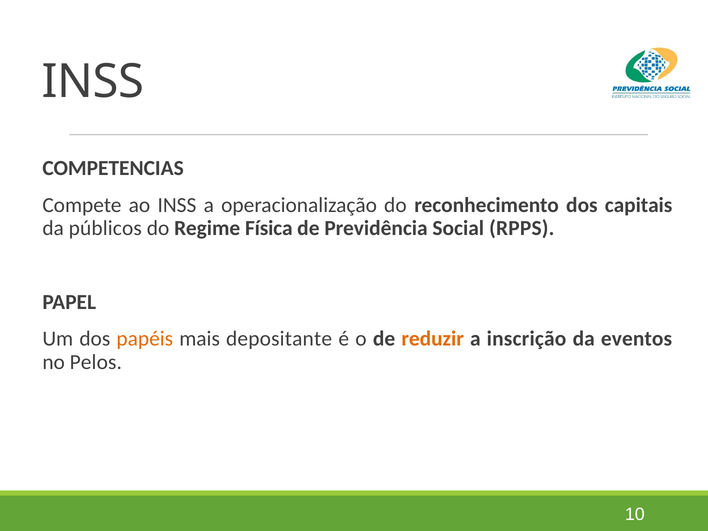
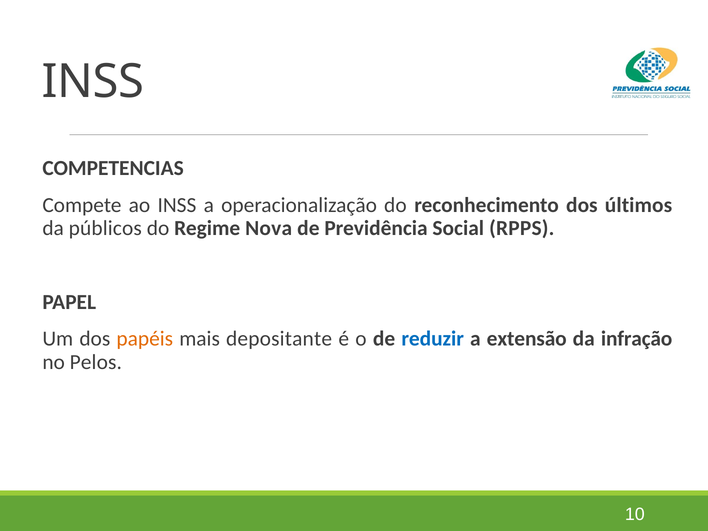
capitais: capitais -> últimos (639, 205)
Física: Física -> Nova (269, 228)
reduzir colour: orange -> blue (433, 339)
inscrição: inscrição -> extensão (527, 339)
eventos: eventos -> infração (637, 339)
